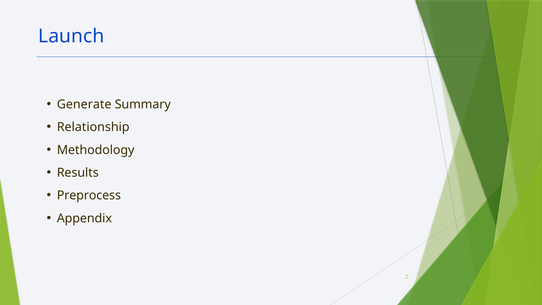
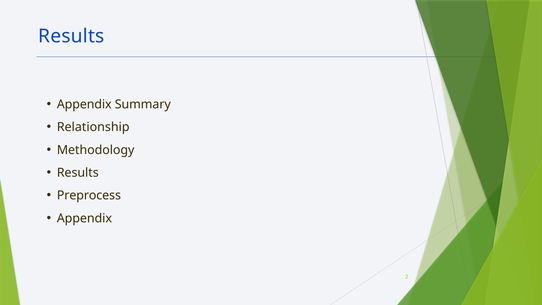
Launch: Launch -> Results (71, 36)
Generate: Generate -> Appendix (84, 104)
